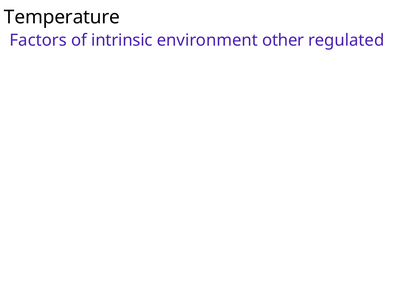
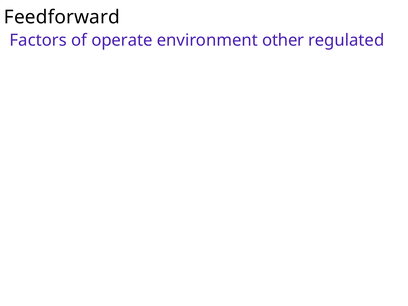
Temperature: Temperature -> Feedforward (62, 17)
intrinsic: intrinsic -> operate (122, 40)
